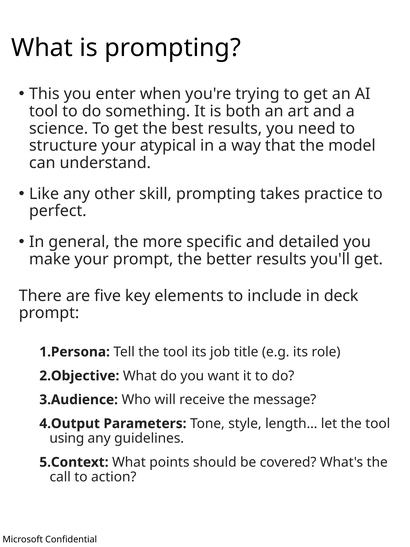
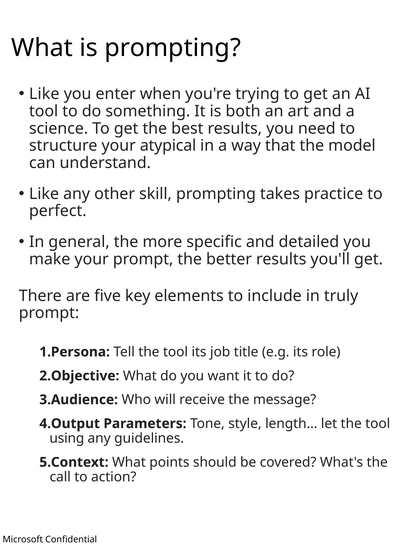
This: This -> Like (44, 94)
deck: deck -> truly (341, 296)
